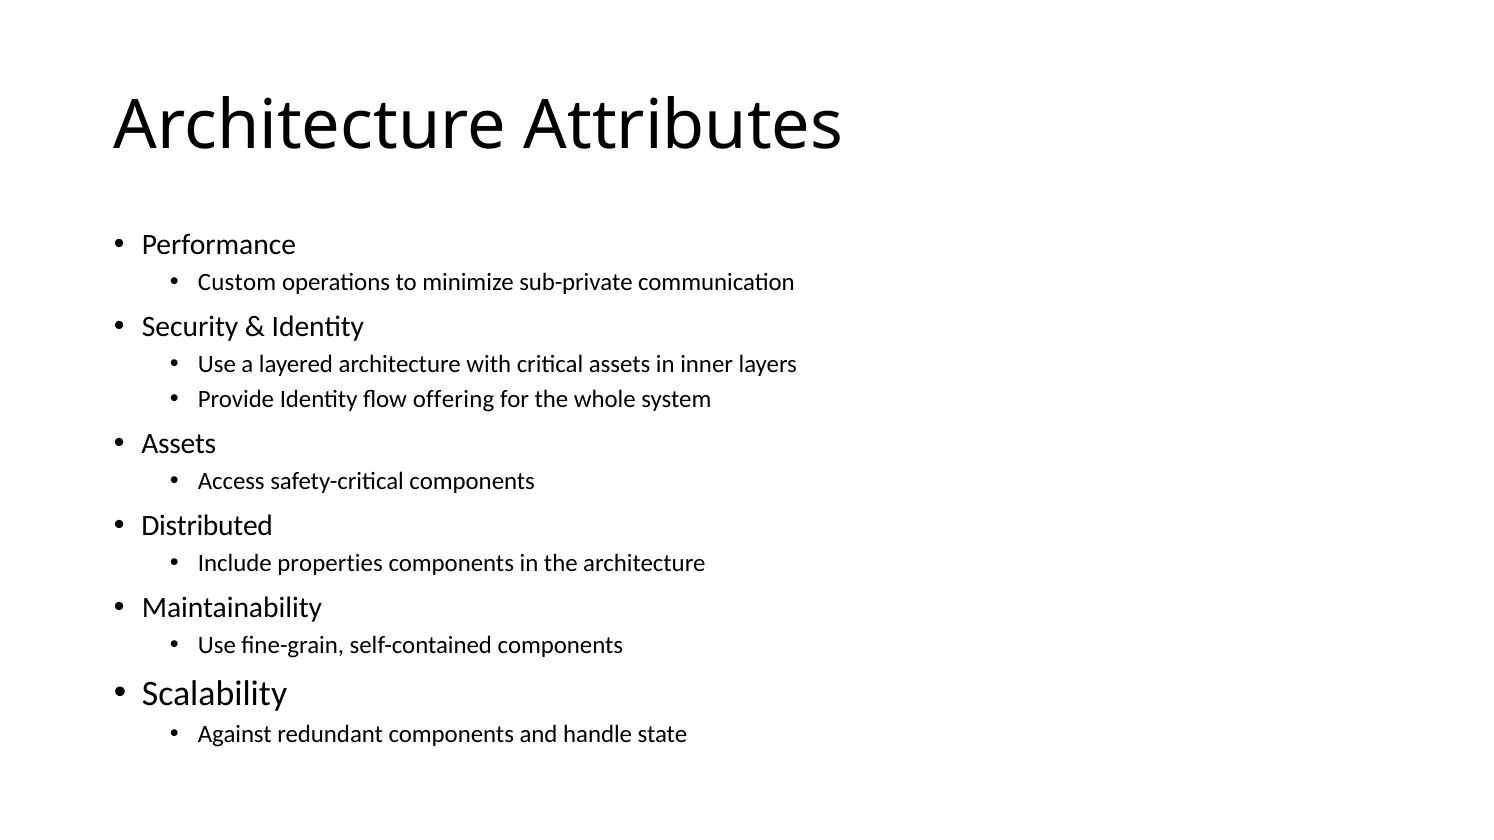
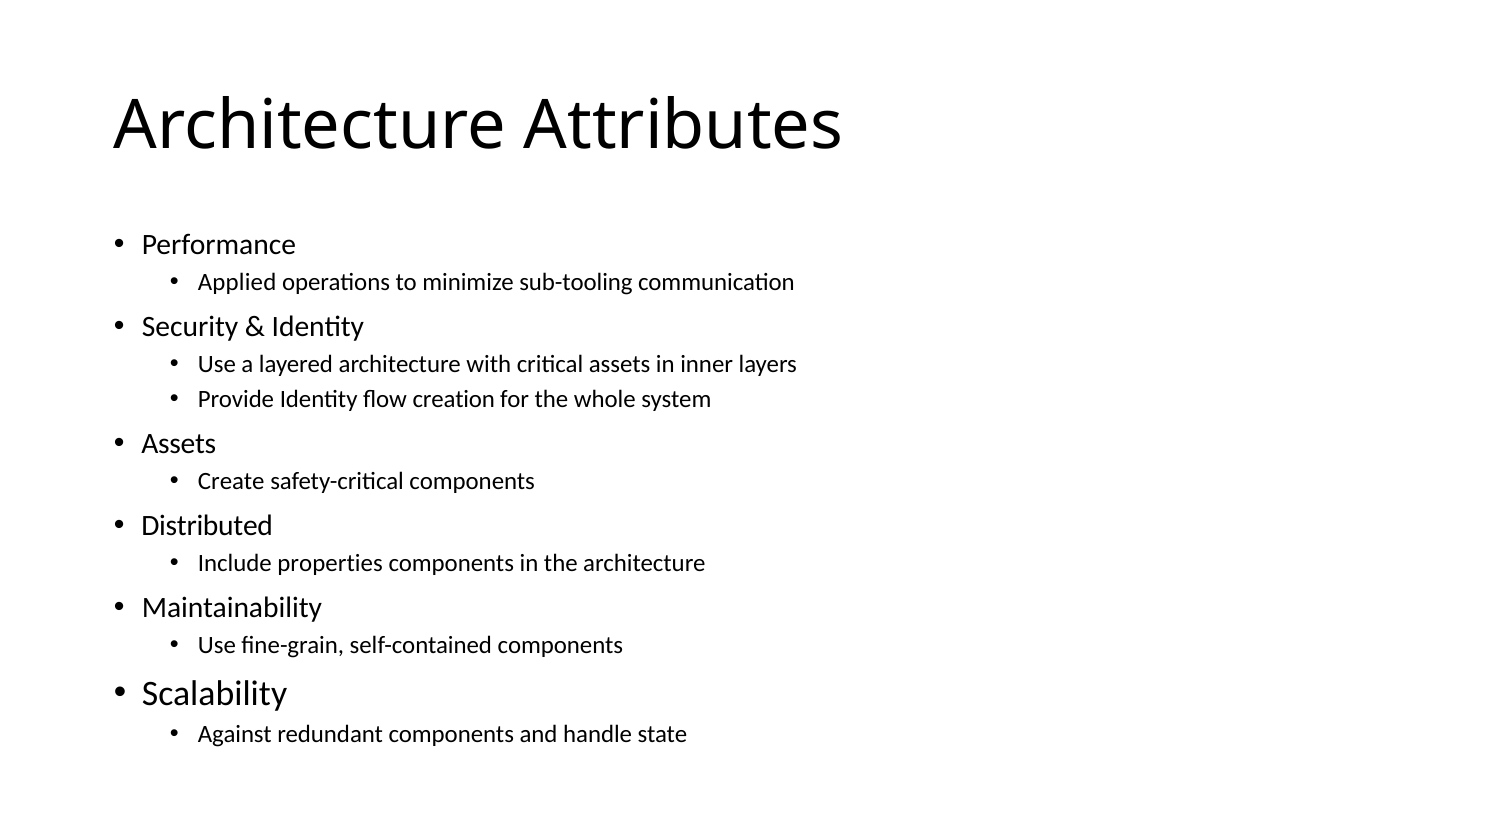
Custom: Custom -> Applied (237, 282)
sub-private: sub-private -> sub-tooling (576, 282)
offering: offering -> creation (454, 399)
Access: Access -> Create (231, 481)
